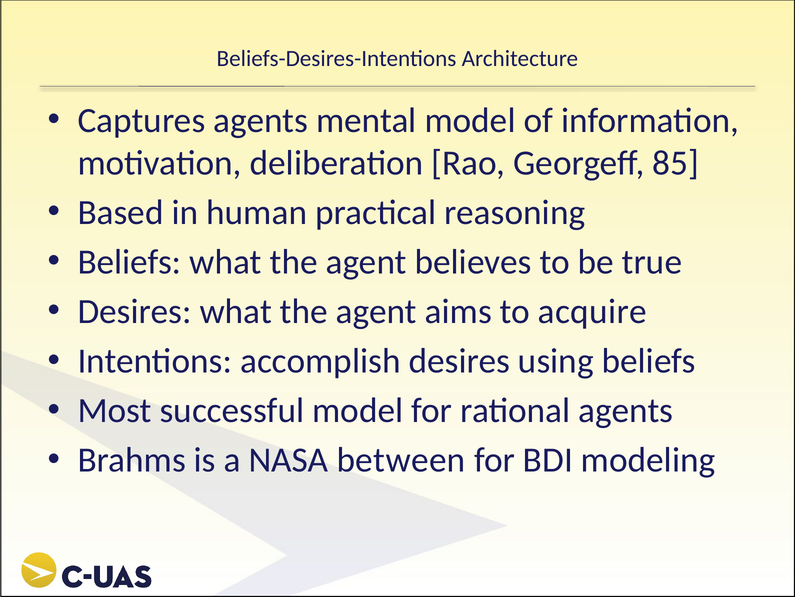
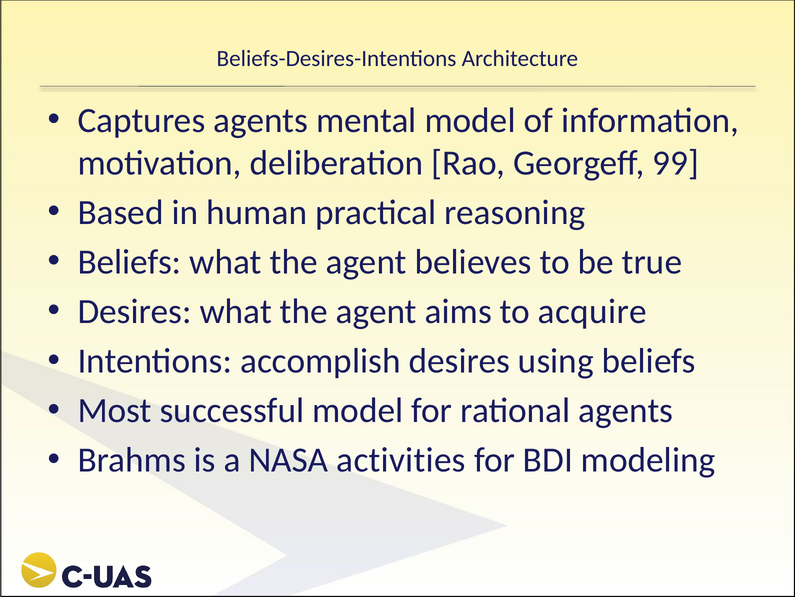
85: 85 -> 99 (676, 163)
between: between -> activities (401, 460)
